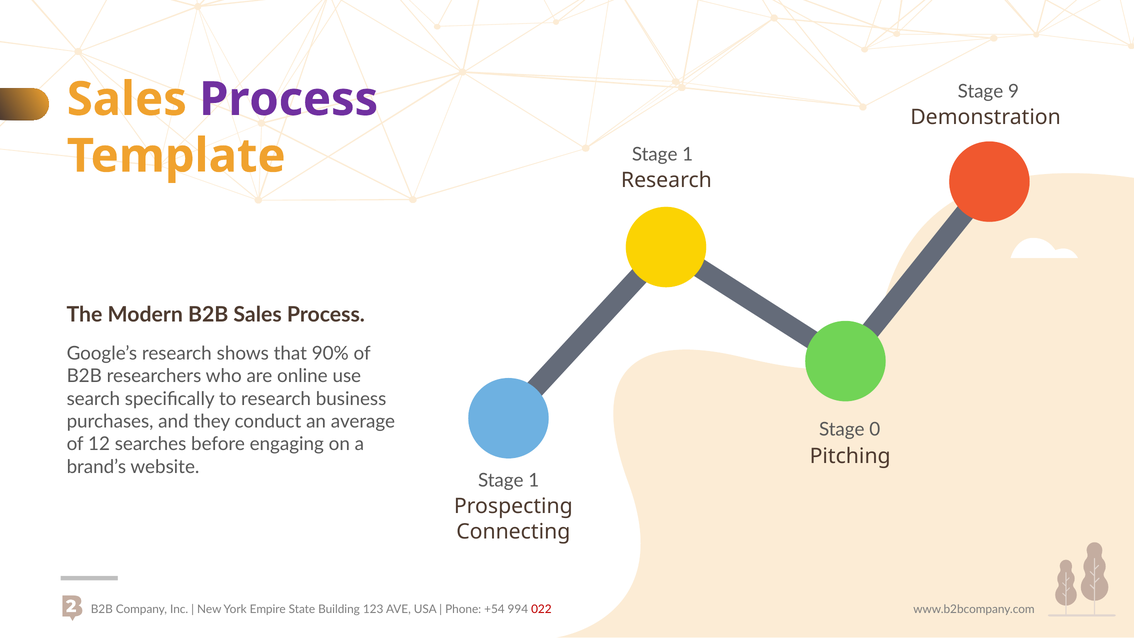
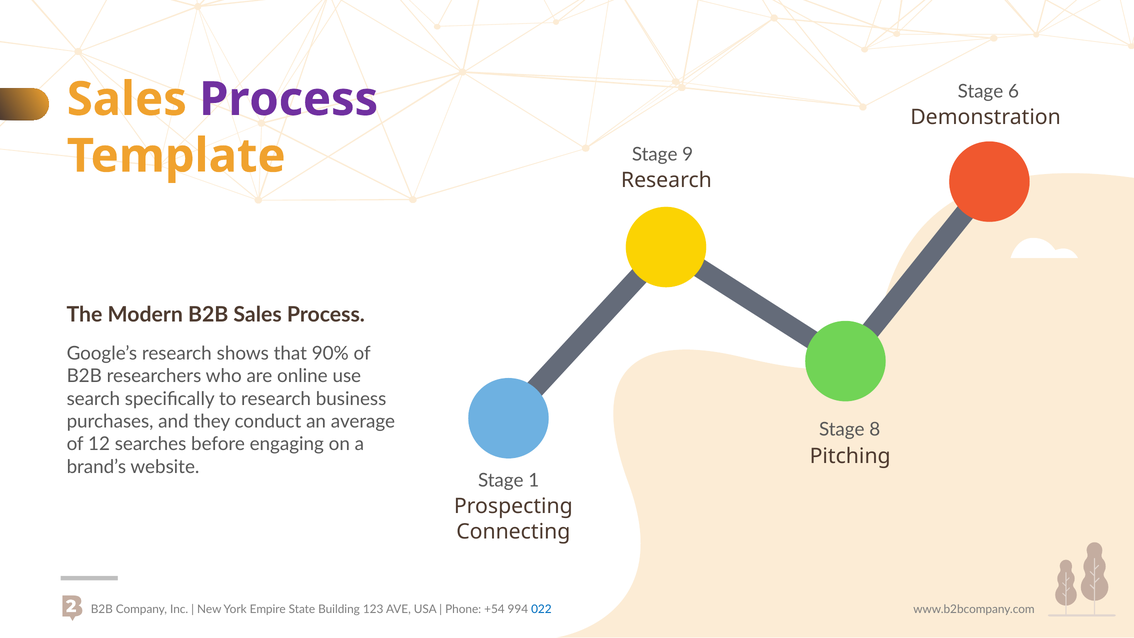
9: 9 -> 6 (1013, 92)
1: 1 -> 9 (688, 155)
0: 0 -> 8 (875, 429)
022 colour: red -> blue (541, 609)
